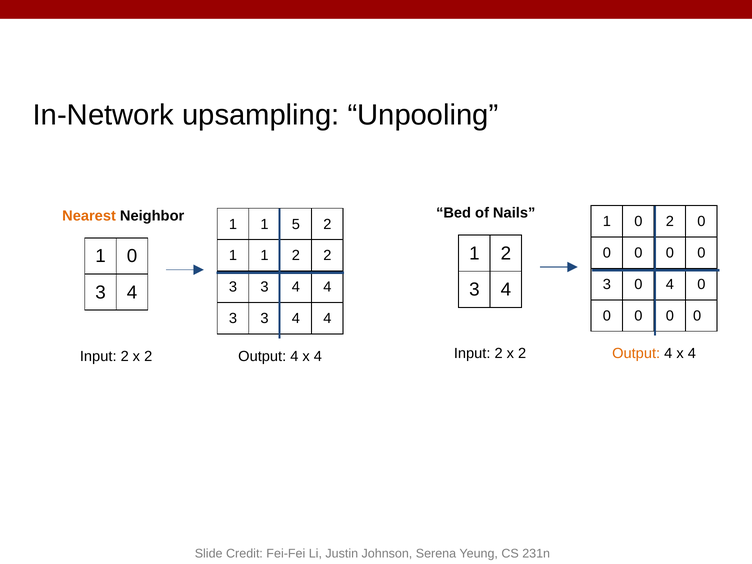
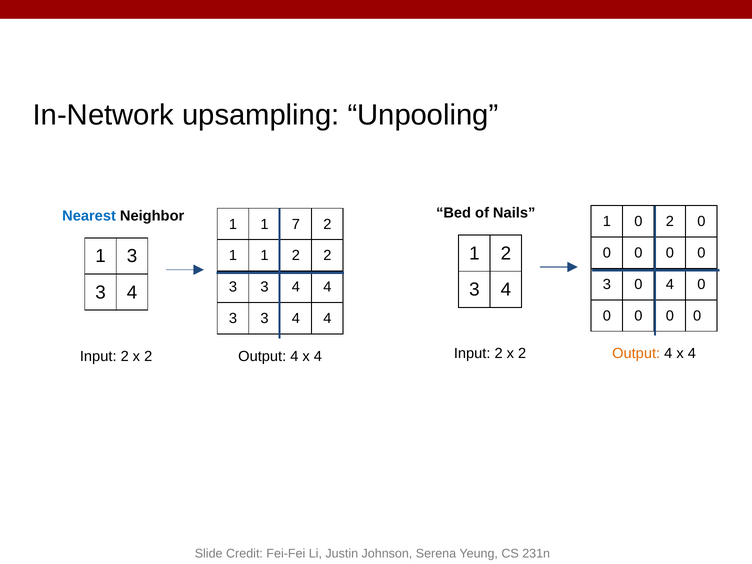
Nearest colour: orange -> blue (89, 216)
5: 5 -> 7 (296, 224)
0: 0 -> 3 (132, 256)
